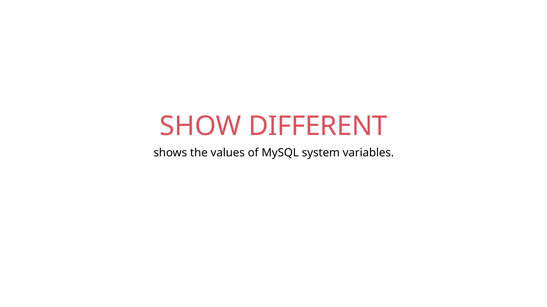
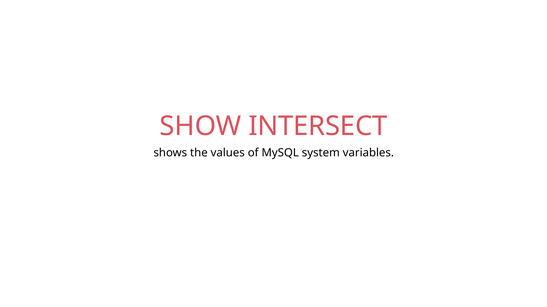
DIFFERENT: DIFFERENT -> INTERSECT (318, 126)
